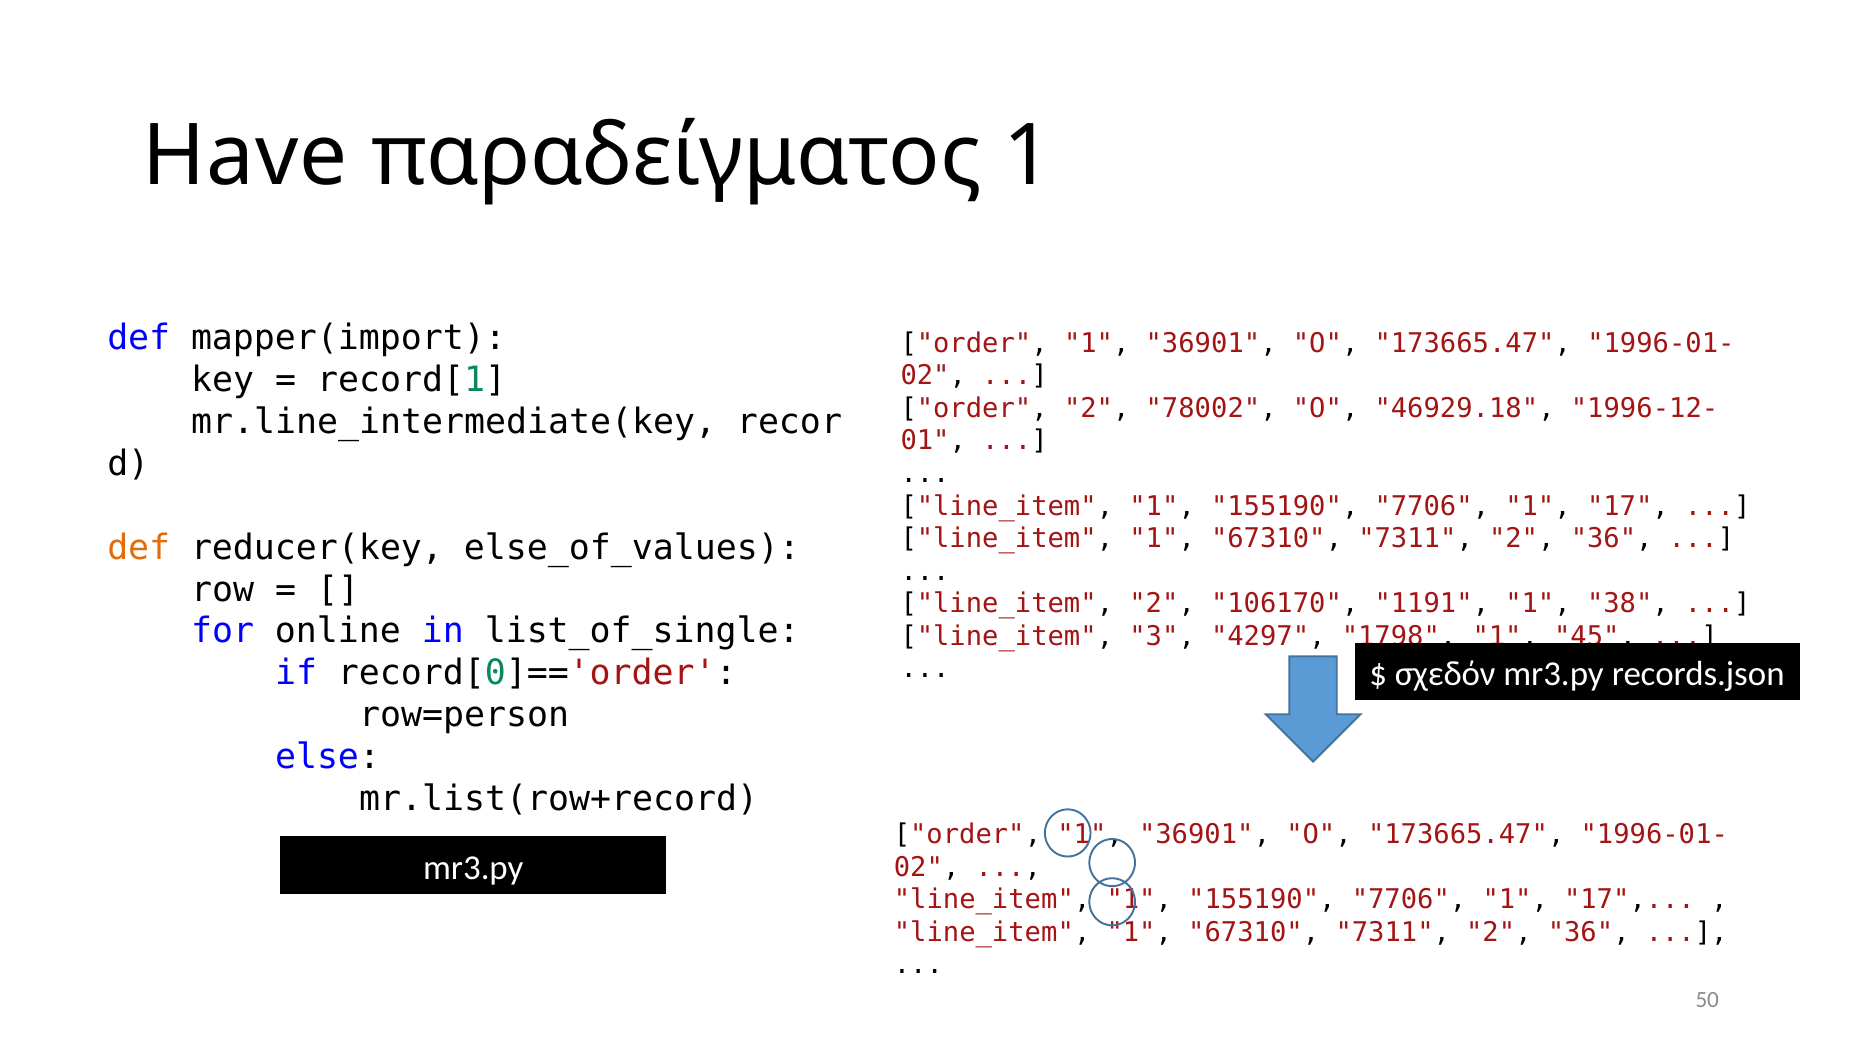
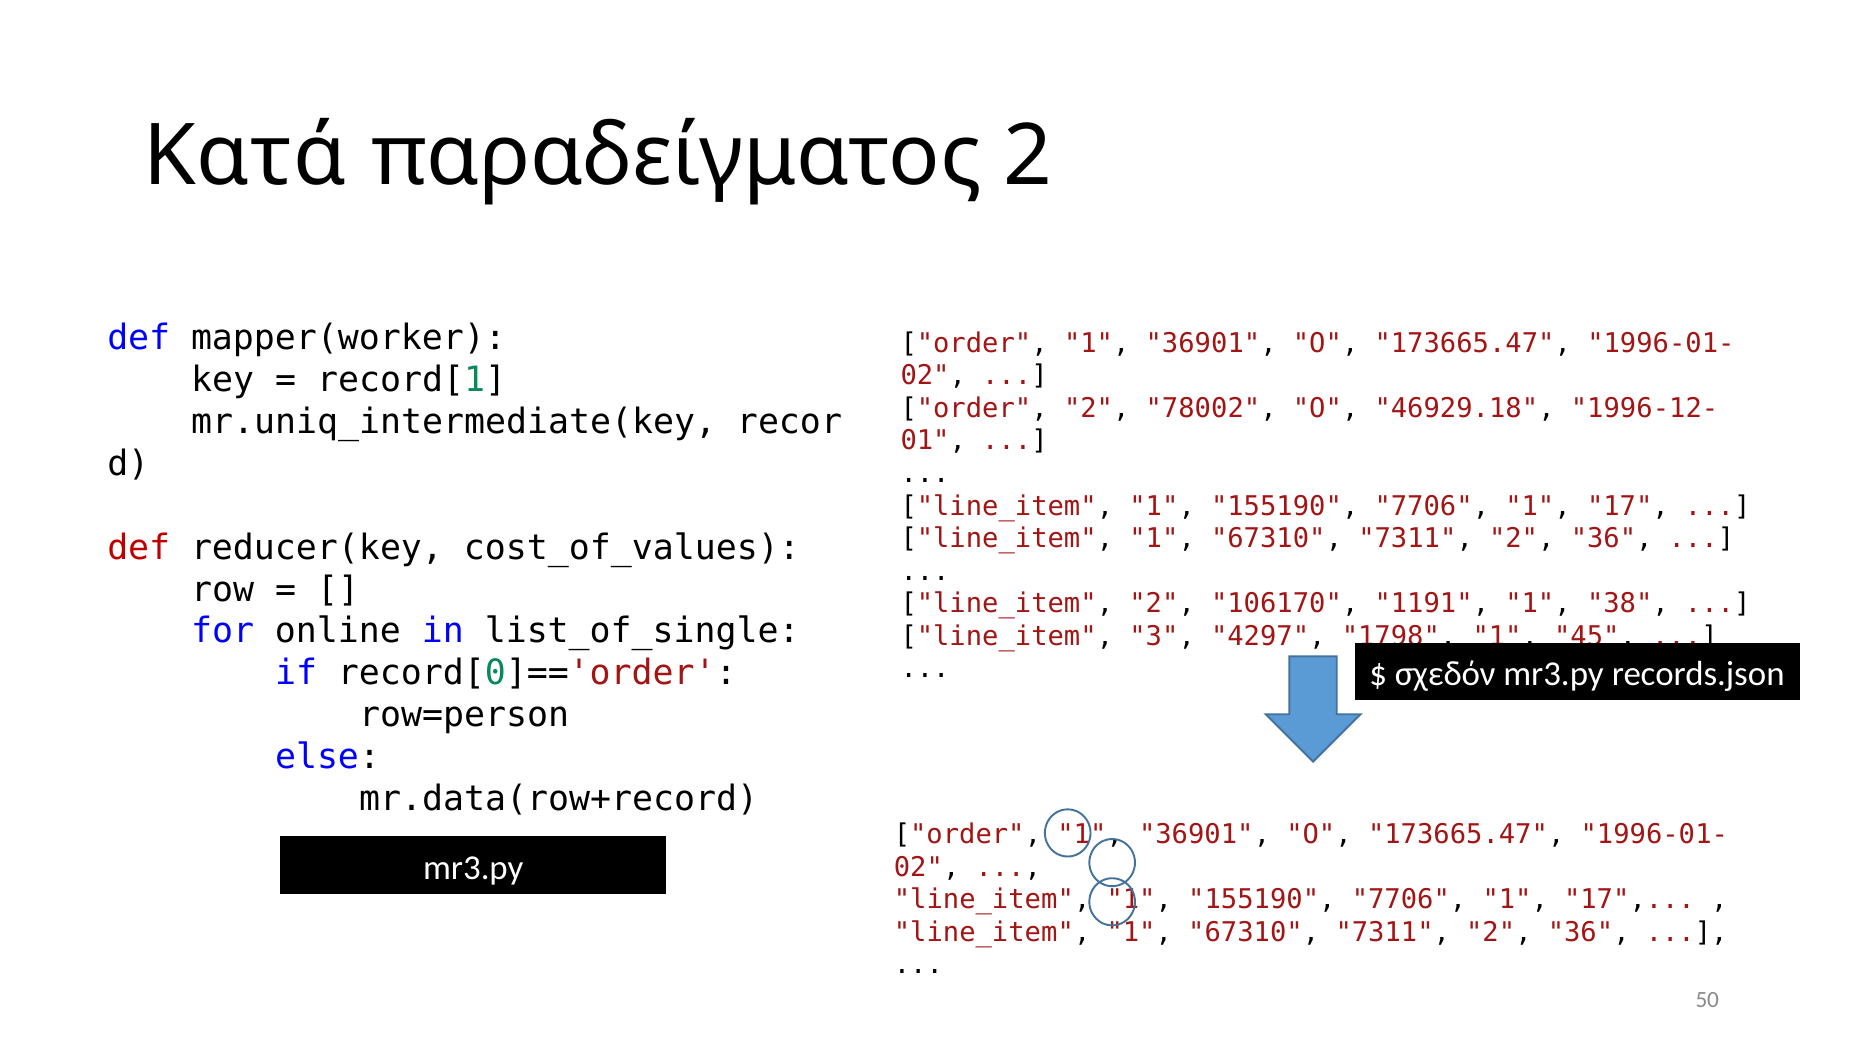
Have: Have -> Κατά (245, 156)
παραδείγματος 1: 1 -> 2 (1028, 156)
mapper(import: mapper(import -> mapper(worker (348, 338)
mr.line_intermediate(key: mr.line_intermediate(key -> mr.uniq_intermediate(key (454, 422)
def colour: orange -> red (139, 548)
else_of_values: else_of_values -> cost_of_values (632, 548)
mr.list(row+record: mr.list(row+record -> mr.data(row+record (559, 799)
